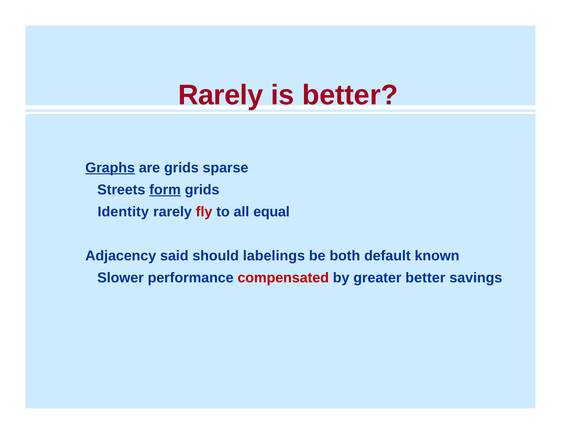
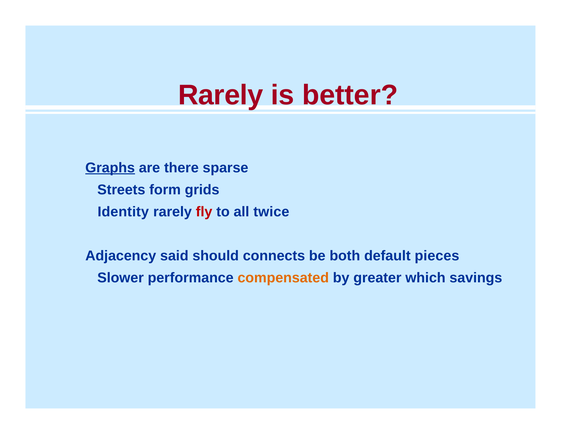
are grids: grids -> there (181, 168)
form underline: present -> none (165, 190)
equal: equal -> twice (271, 212)
labelings: labelings -> connects (274, 255)
known: known -> pieces (437, 255)
compensated colour: red -> orange (283, 277)
greater better: better -> which (425, 277)
